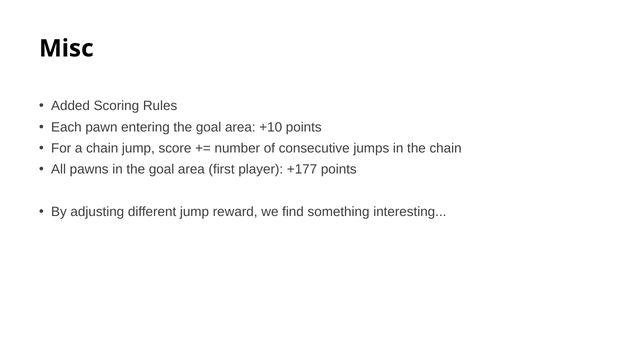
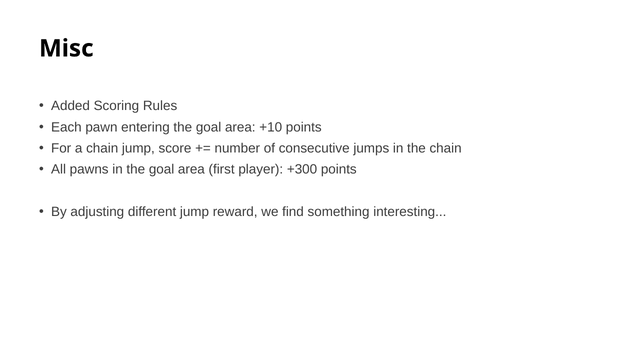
+177: +177 -> +300 (302, 170)
